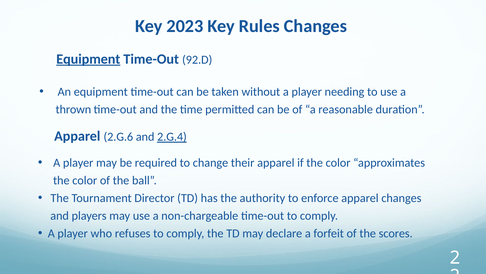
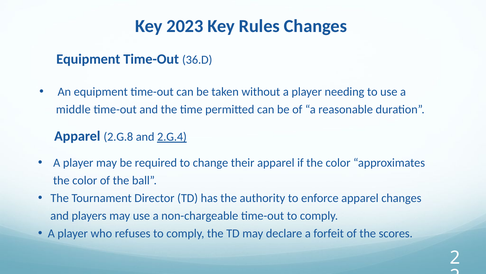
Equipment underline: present -> none (88, 59)
92.D: 92.D -> 36.D (197, 60)
thrown: thrown -> middle (73, 109)
2.G.6: 2.G.6 -> 2.G.8 (118, 137)
